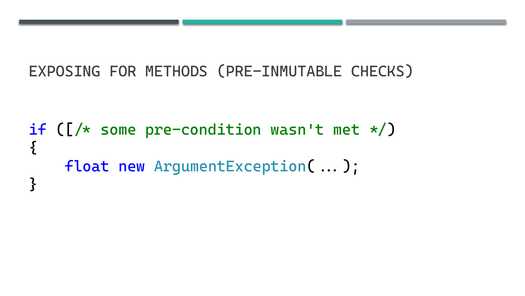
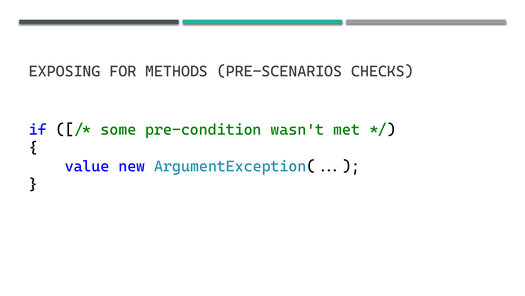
PRE-INMUTABLE: PRE-INMUTABLE -> PRE-SCENARIOS (280, 71)
float: float -> value (87, 166)
